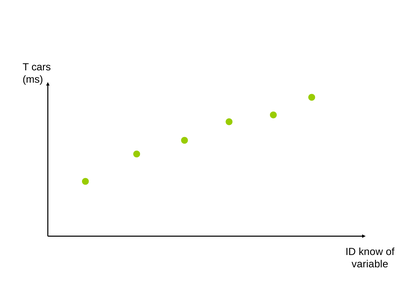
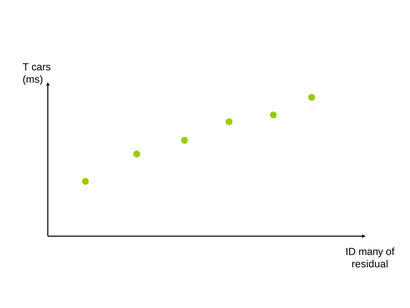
know: know -> many (371, 251)
variable: variable -> residual (370, 264)
